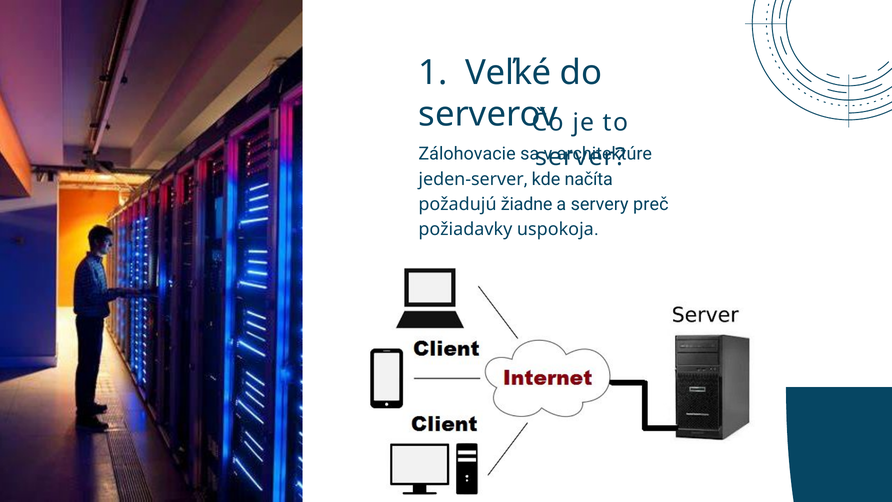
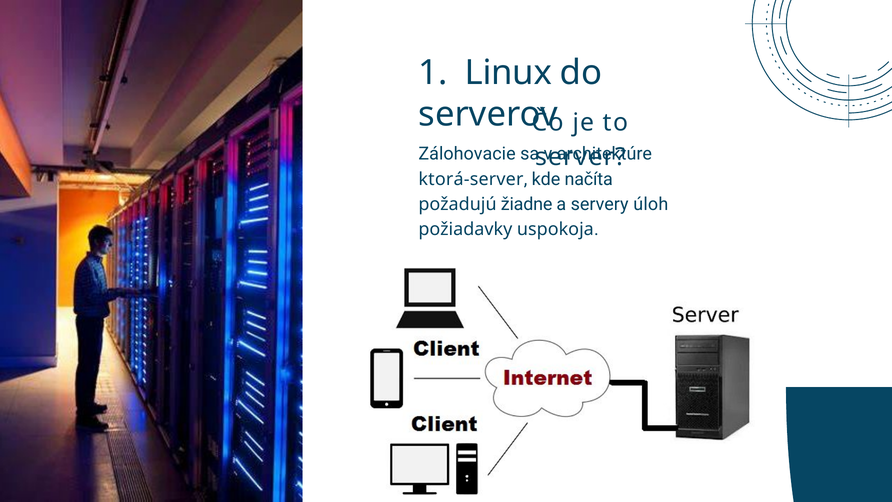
Veľké: Veľké -> Linux (508, 73)
jeden-server: jeden-server -> ktorá-server (471, 179)
preč: preč -> úloh (651, 204)
